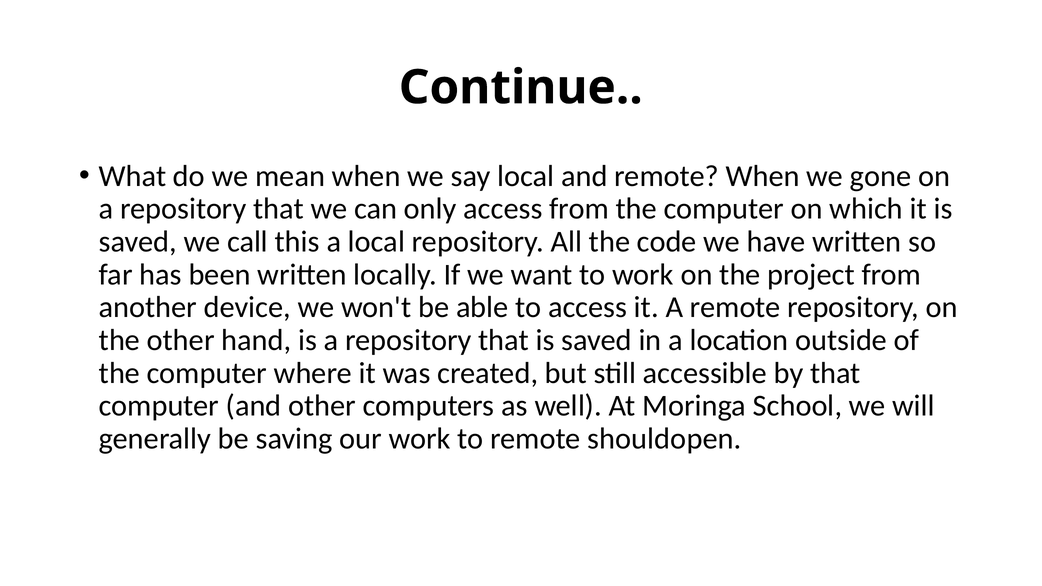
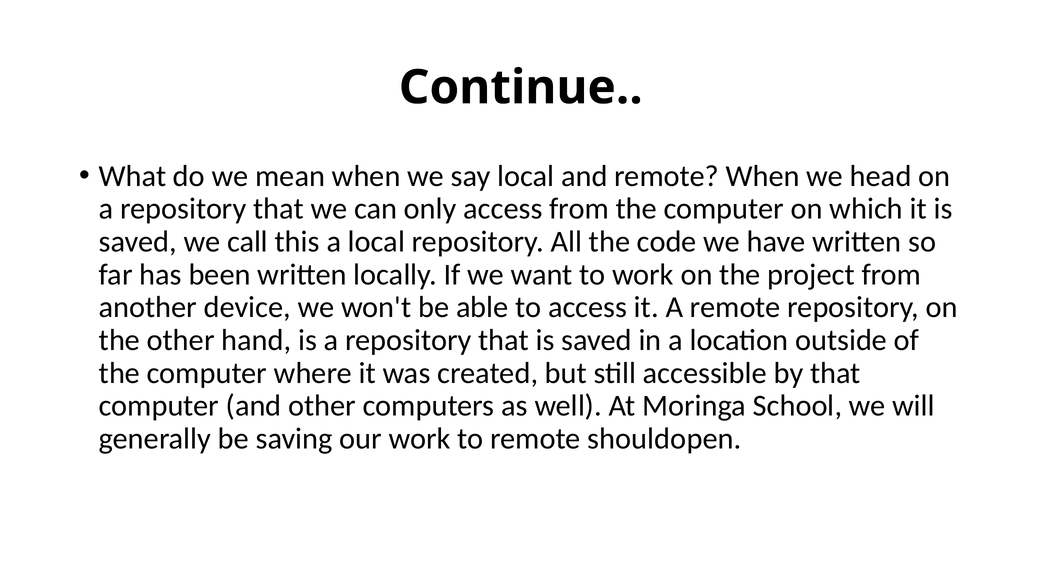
gone: gone -> head (881, 176)
